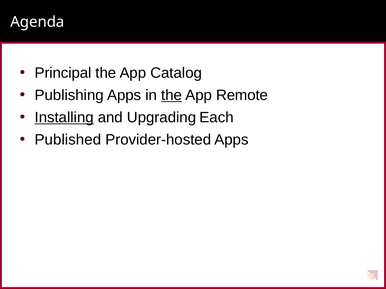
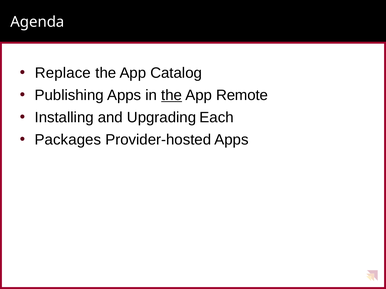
Principal: Principal -> Replace (63, 73)
Installing underline: present -> none (64, 118)
Published: Published -> Packages (68, 140)
